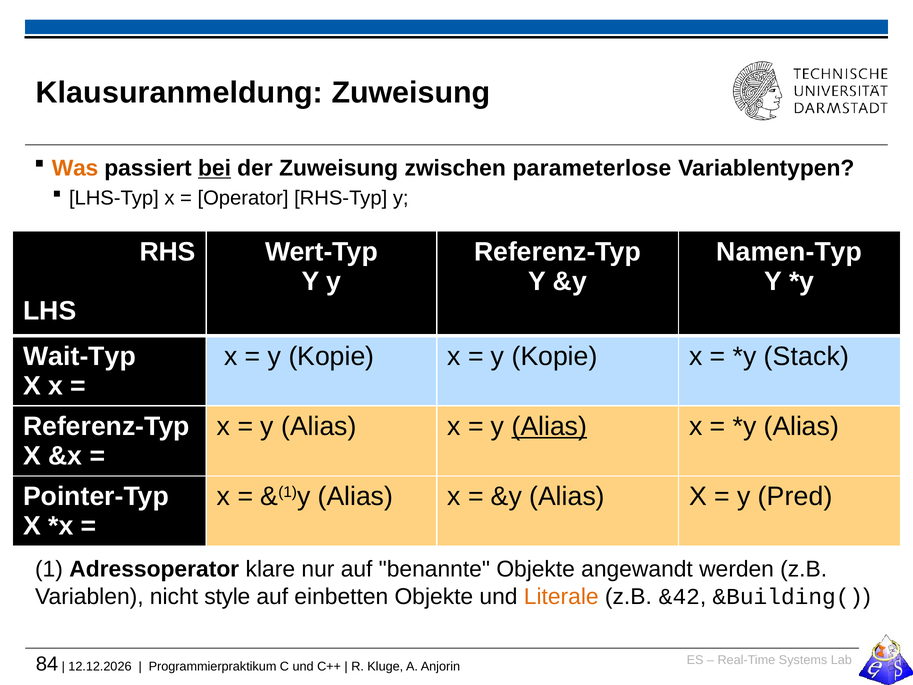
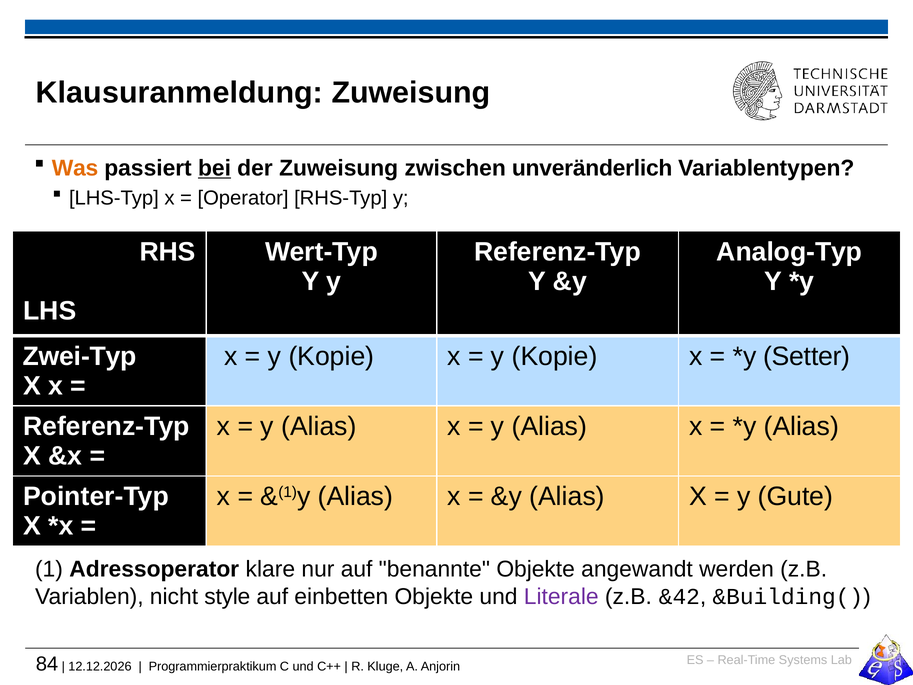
parameterlose: parameterlose -> unveränderlich (592, 168)
Namen-Typ: Namen-Typ -> Analog-Typ (789, 252)
Wait-Typ: Wait-Typ -> Zwei-Typ (80, 356)
Stack: Stack -> Setter (807, 356)
Alias underline: present -> none (549, 426)
Pred: Pred -> Gute (795, 496)
Literale colour: orange -> purple (561, 597)
